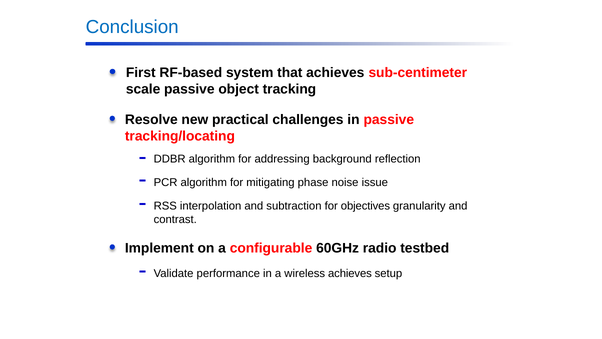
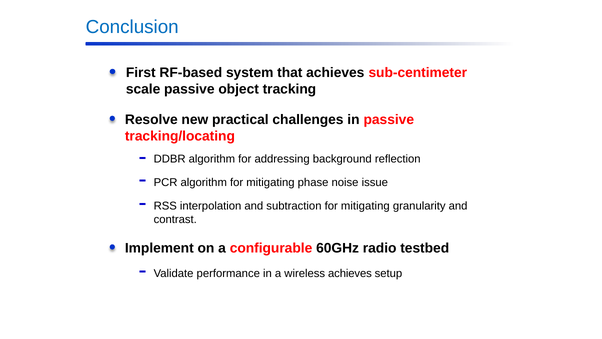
subtraction for objectives: objectives -> mitigating (365, 206)
